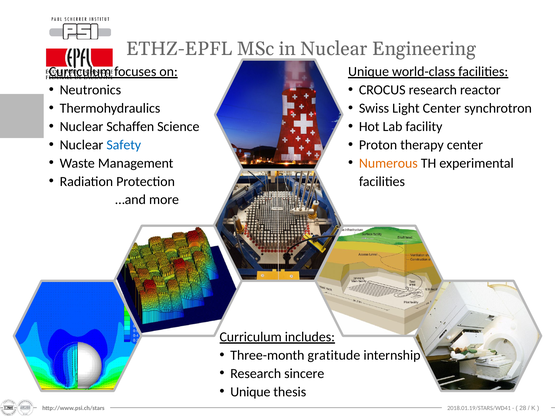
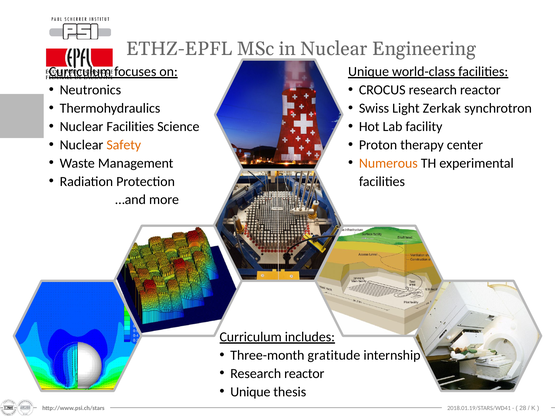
Light Center: Center -> Zerkak (442, 108)
Nuclear Schaffen: Schaffen -> Facilities (130, 127)
Safety colour: blue -> orange (124, 145)
sincere: sincere -> reactor (304, 374)
